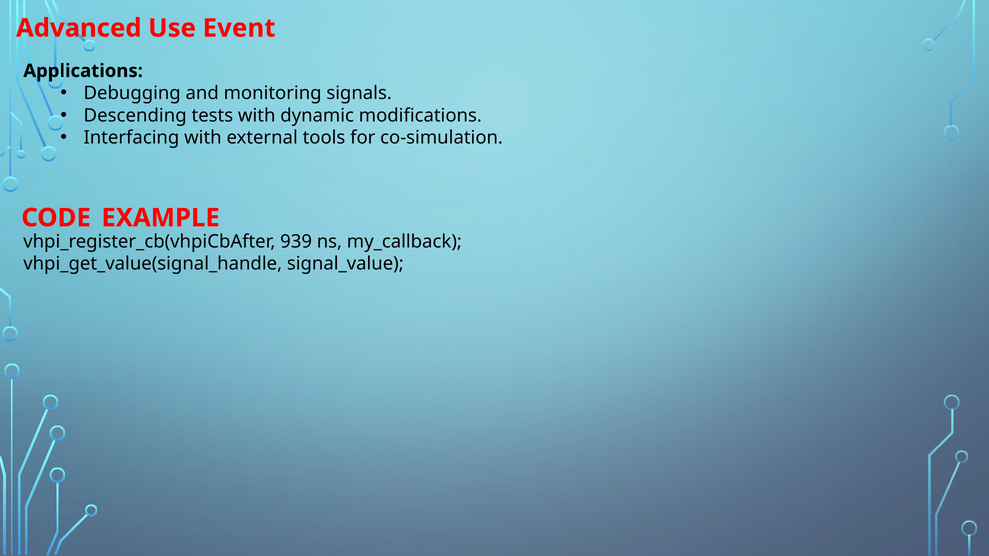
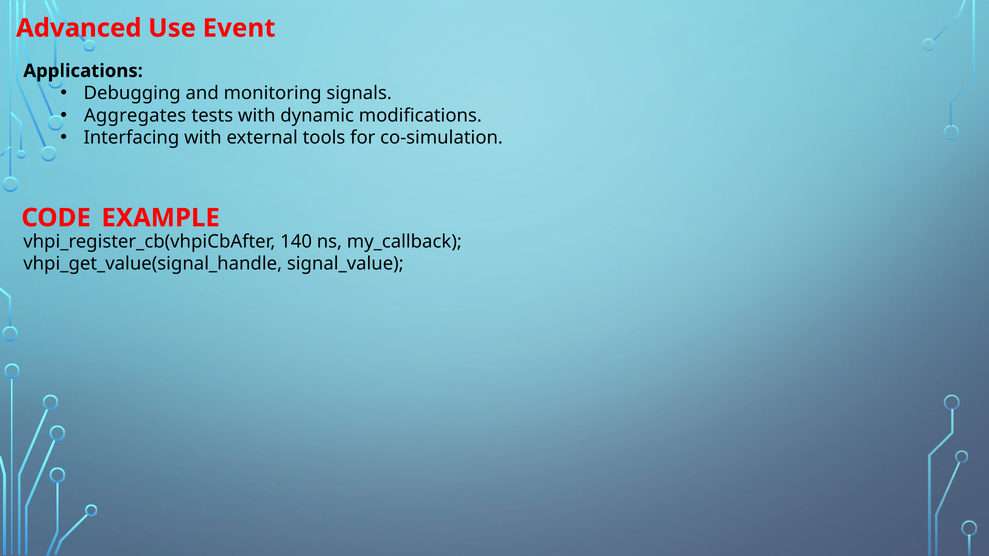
Descending: Descending -> Aggregates (135, 115)
939: 939 -> 140 (296, 242)
